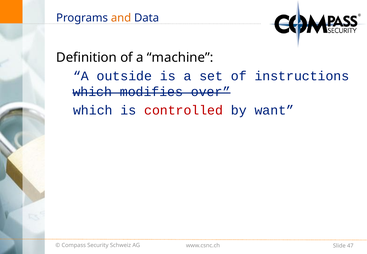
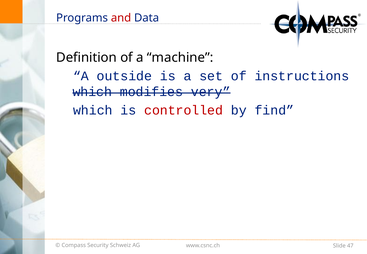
and colour: orange -> red (121, 18)
over: over -> very (211, 92)
want: want -> find (274, 110)
